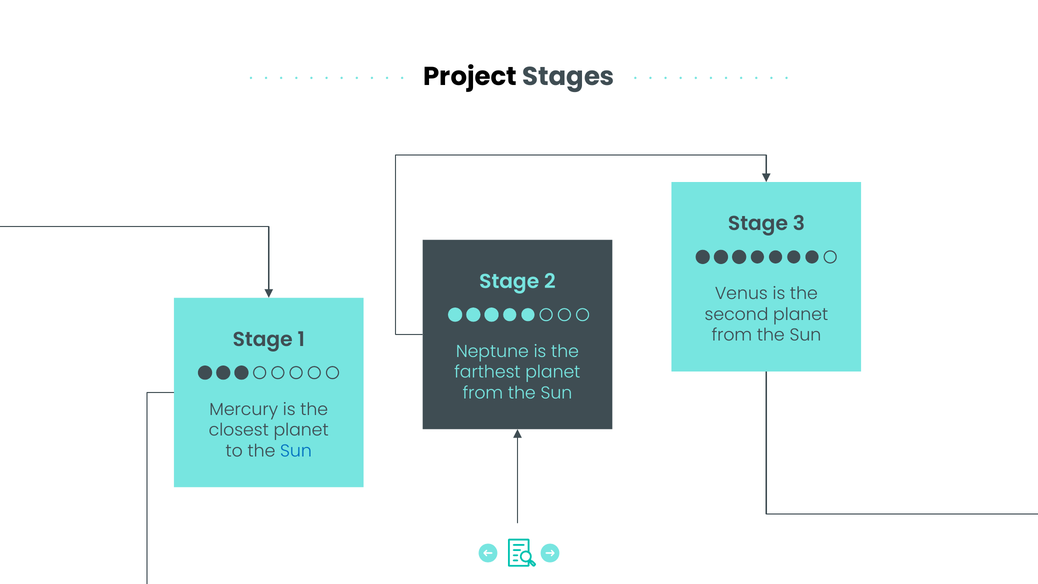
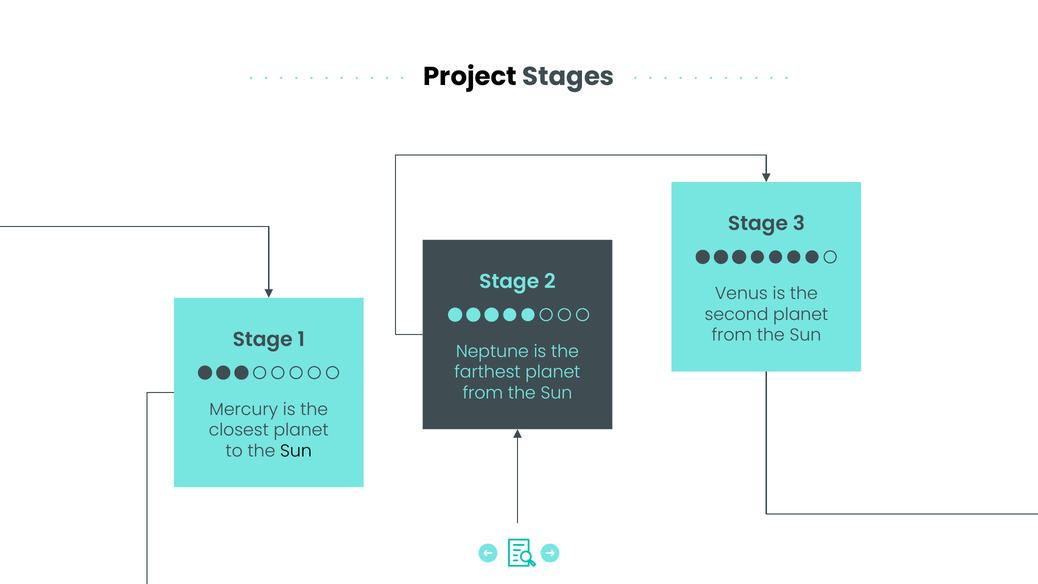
Sun colour: blue -> black (296, 451)
